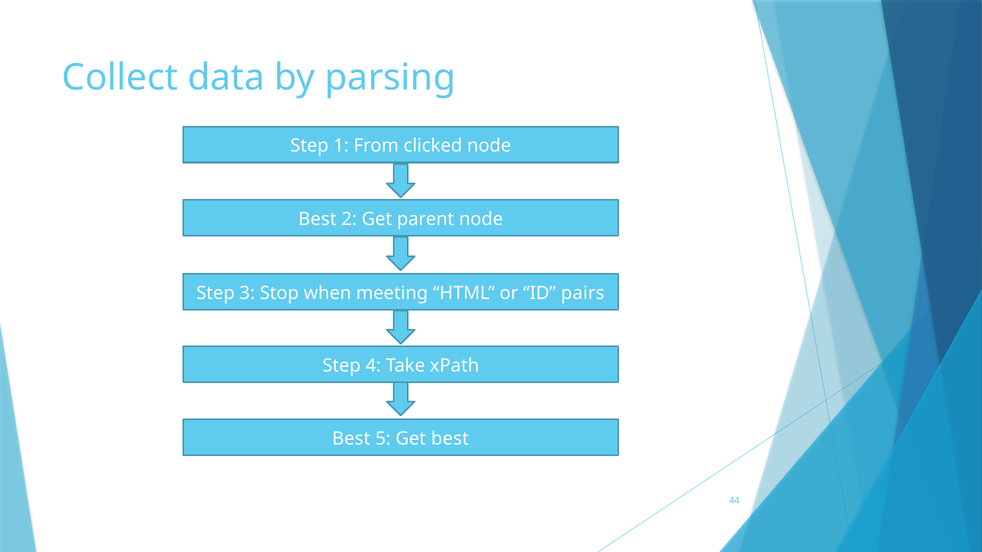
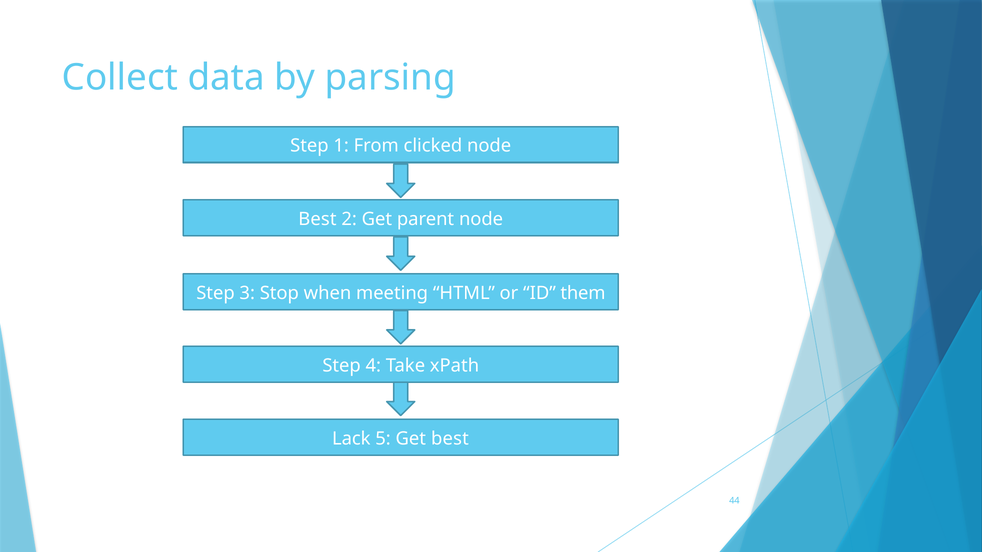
pairs: pairs -> them (583, 293)
Best: Best -> Lack (351, 439)
